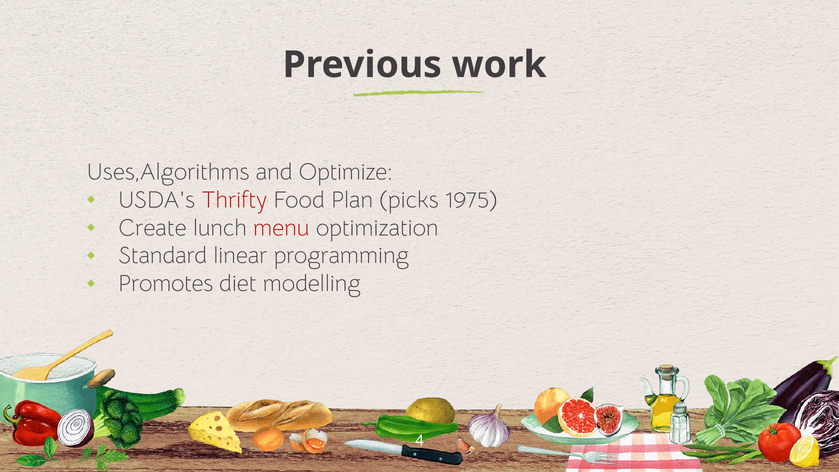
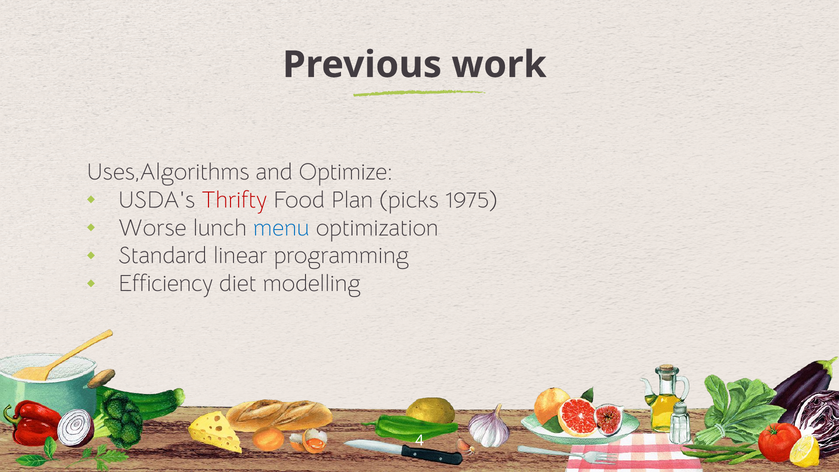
Create: Create -> Worse (152, 228)
menu colour: red -> blue (281, 228)
Promotes: Promotes -> Efficiency (166, 284)
